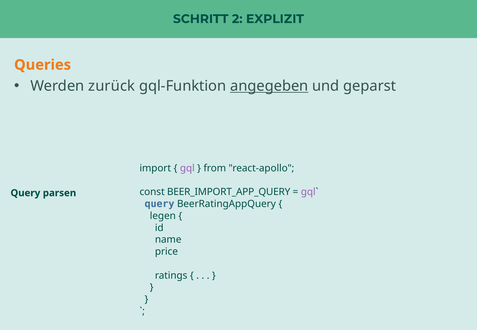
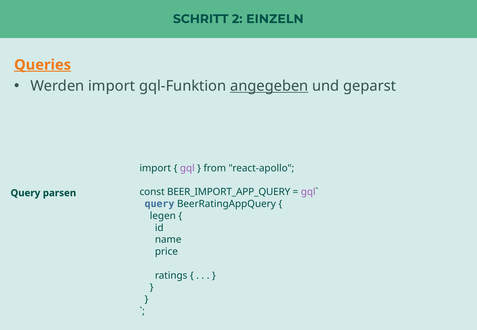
EXPLIZIT: EXPLIZIT -> EINZELN (275, 19)
Queries underline: none -> present (43, 65)
Werden zurück: zurück -> import (112, 86)
